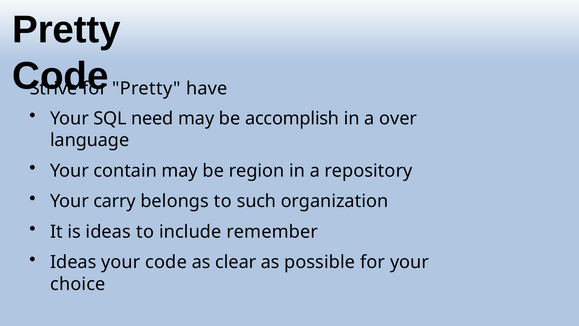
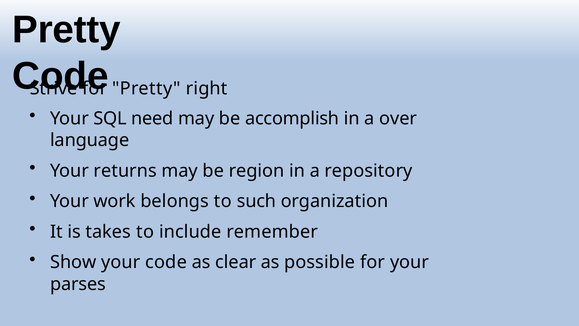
have: have -> right (207, 88)
contain: contain -> returns (125, 171)
carry: carry -> work (115, 201)
is ideas: ideas -> takes (108, 232)
Ideas: Ideas -> Show (73, 262)
choice: choice -> parses (78, 284)
